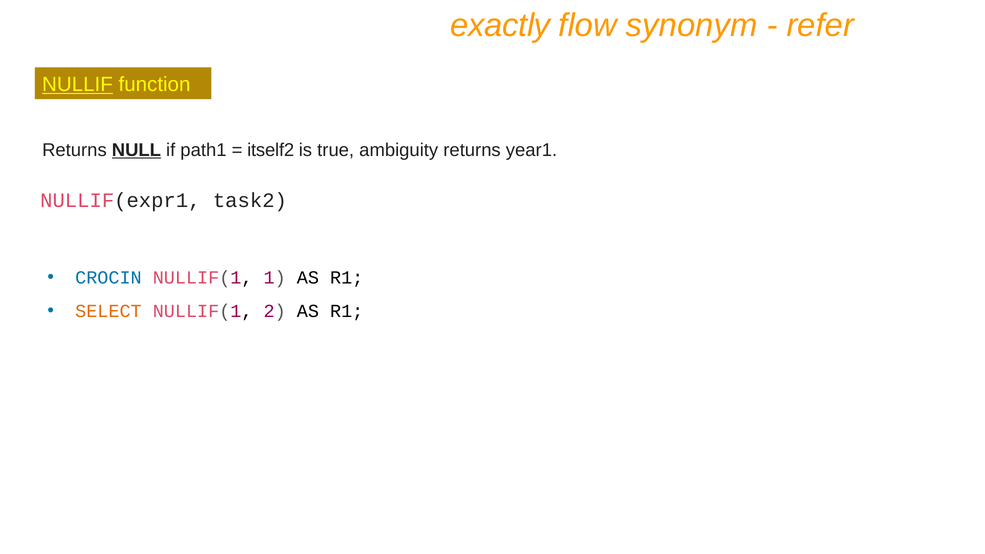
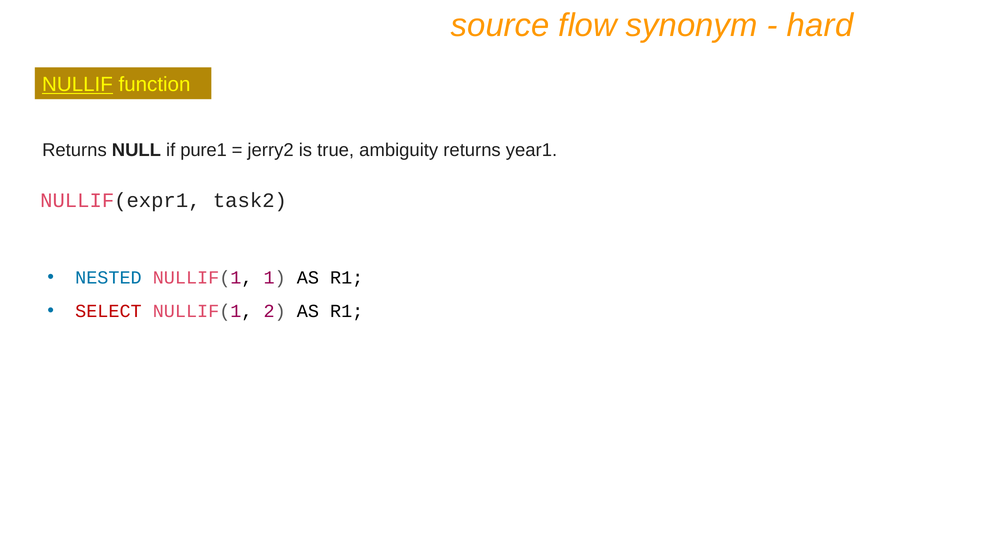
exactly: exactly -> source (500, 26)
refer: refer -> hard (820, 26)
NULL underline: present -> none (136, 150)
path1: path1 -> pure1 (204, 150)
itself2: itself2 -> jerry2 (271, 150)
CROCIN: CROCIN -> NESTED (108, 278)
SELECT colour: orange -> red (108, 311)
